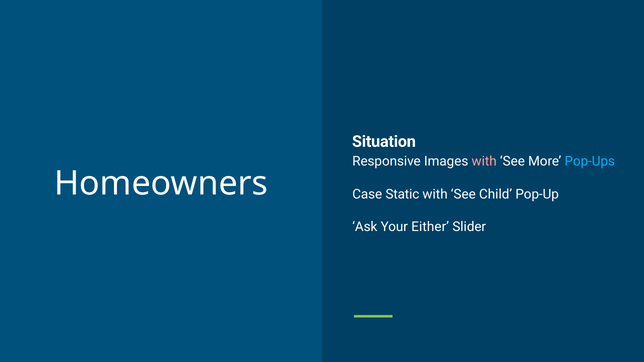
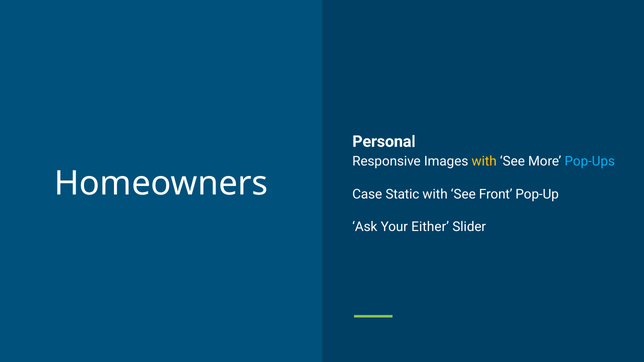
Situation: Situation -> Personal (384, 142)
with colour: pink -> yellow (484, 162)
Child: Child -> Front (496, 194)
